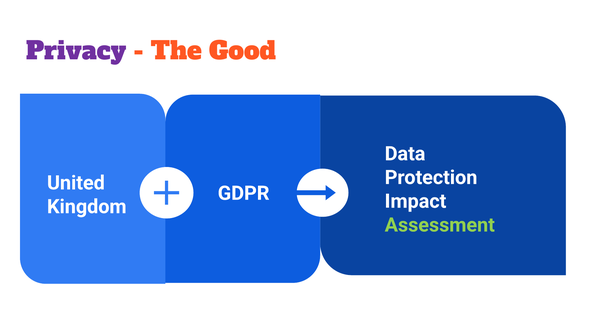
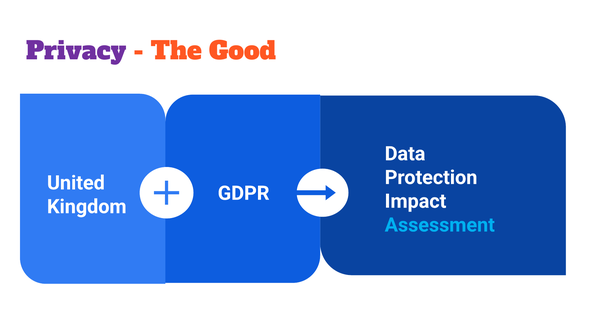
Assessment colour: light green -> light blue (440, 225)
